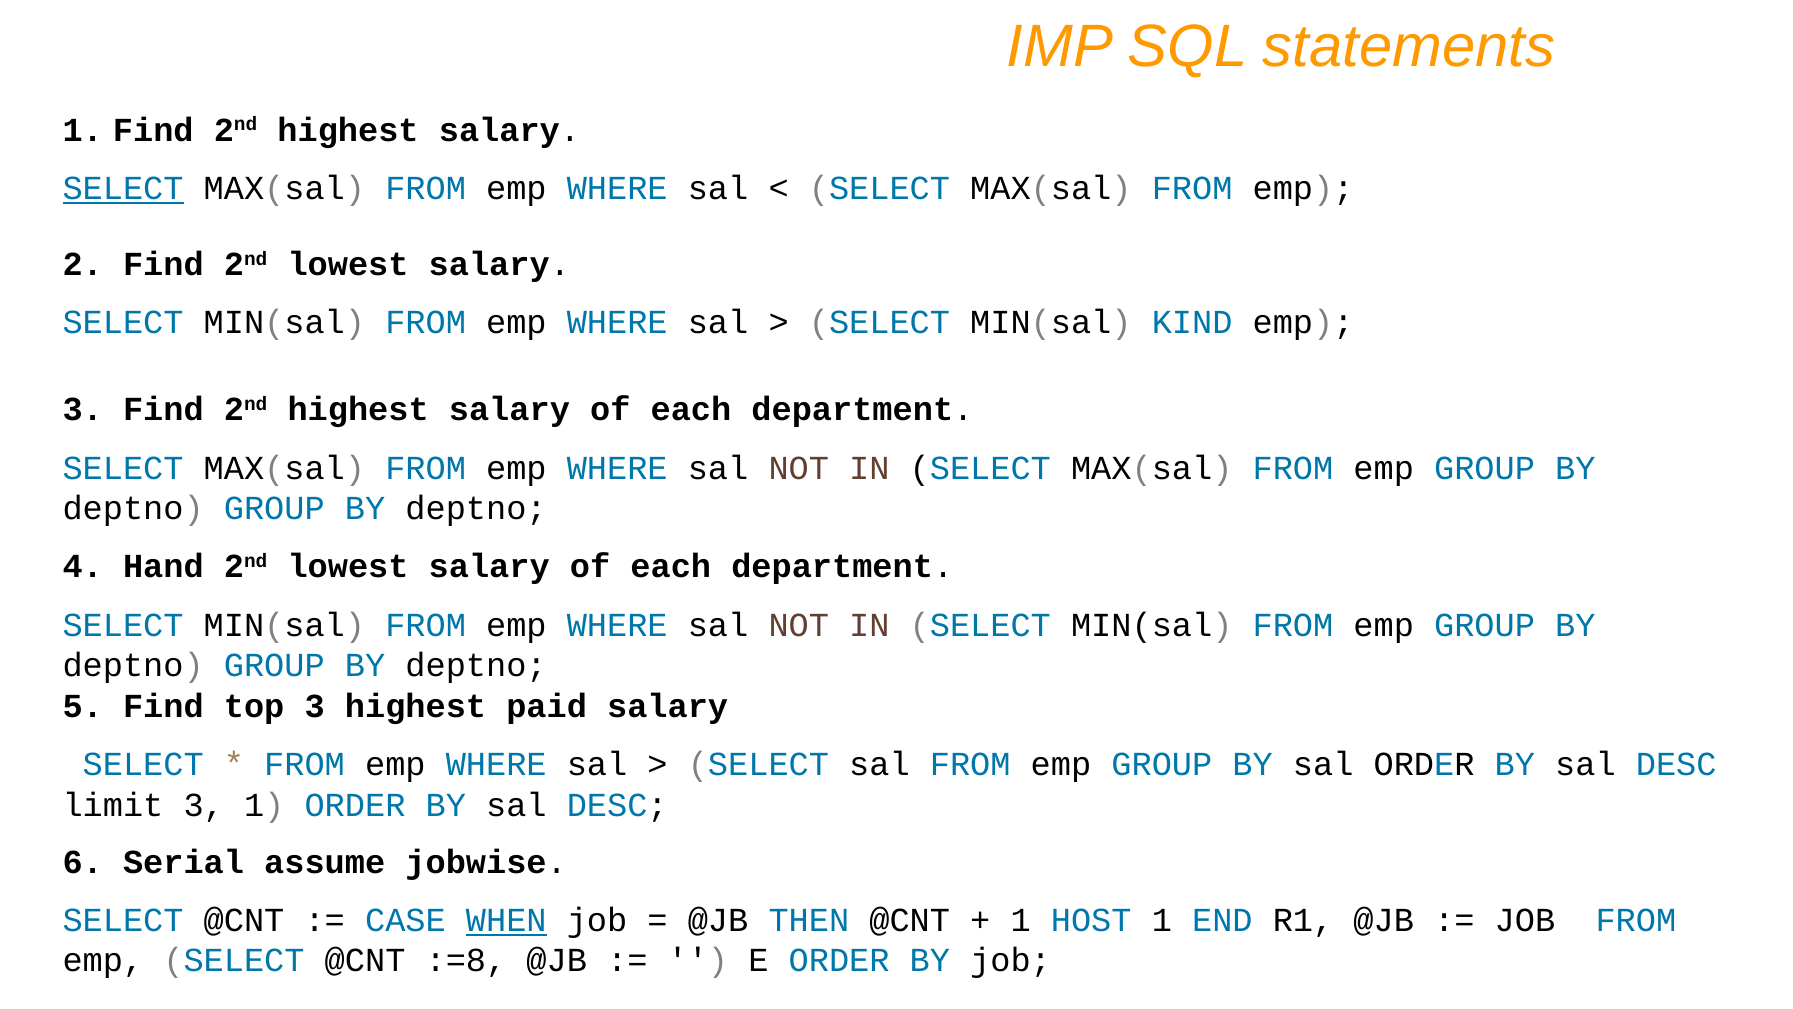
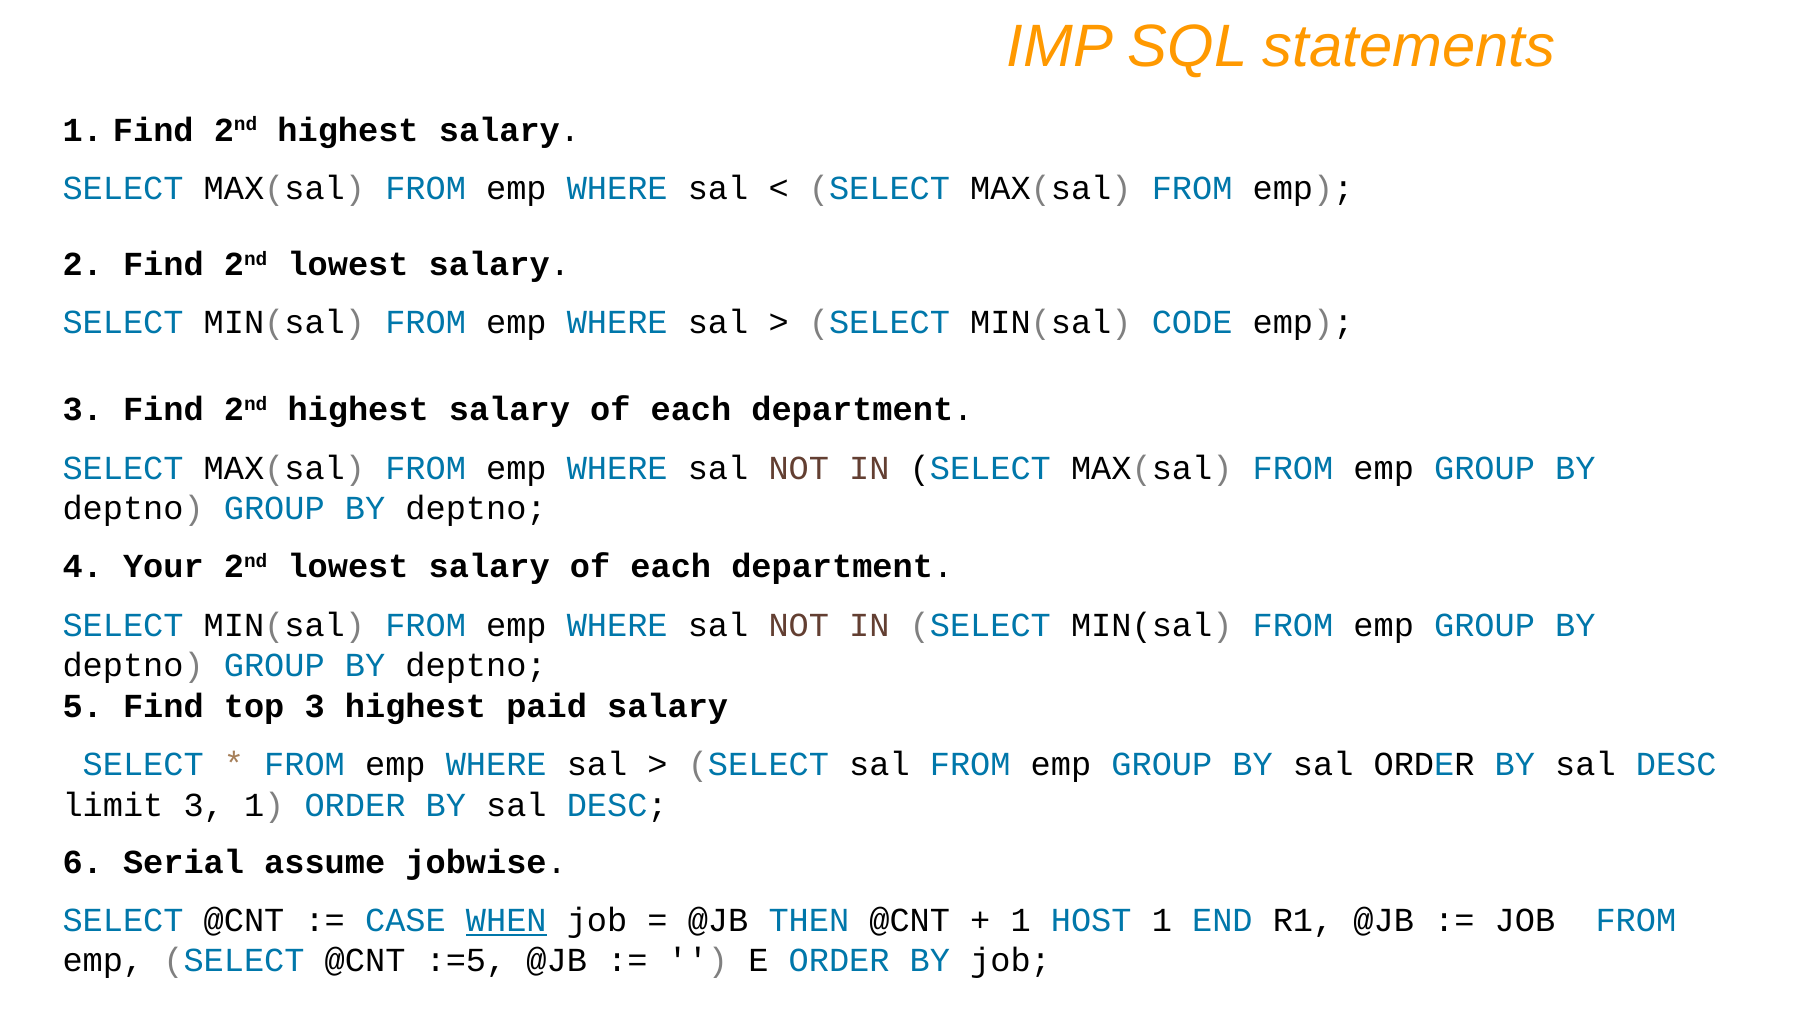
SELECT underline: present -> none (123, 188)
KIND: KIND -> CODE (1192, 323)
Hand: Hand -> Your (163, 567)
:=8: :=8 -> :=5 (466, 960)
